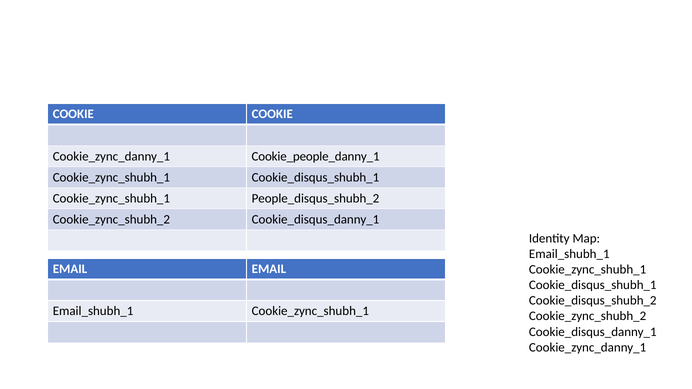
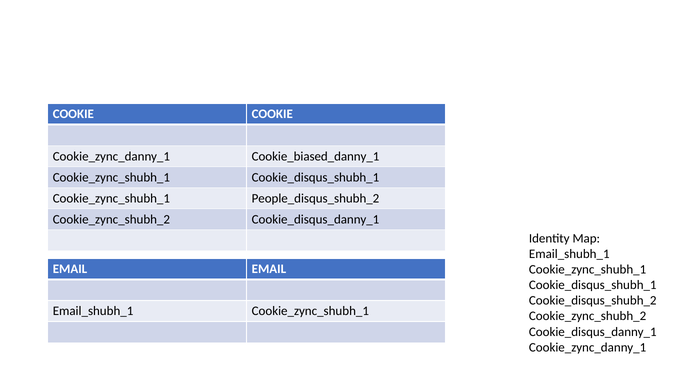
Cookie_people_danny_1: Cookie_people_danny_1 -> Cookie_biased_danny_1 (316, 156)
